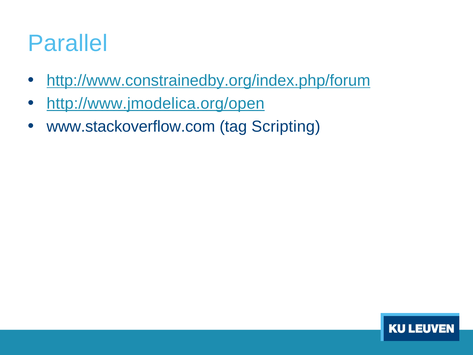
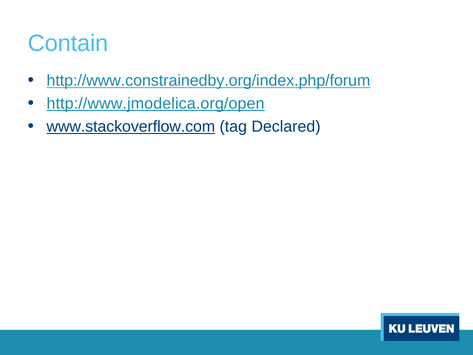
Parallel: Parallel -> Contain (68, 43)
www.stackoverflow.com underline: none -> present (131, 126)
Scripting: Scripting -> Declared (286, 126)
